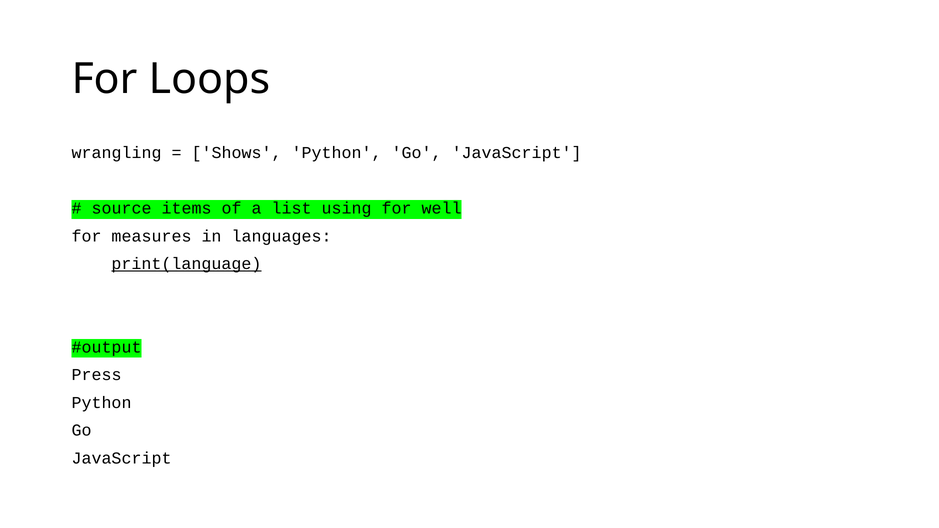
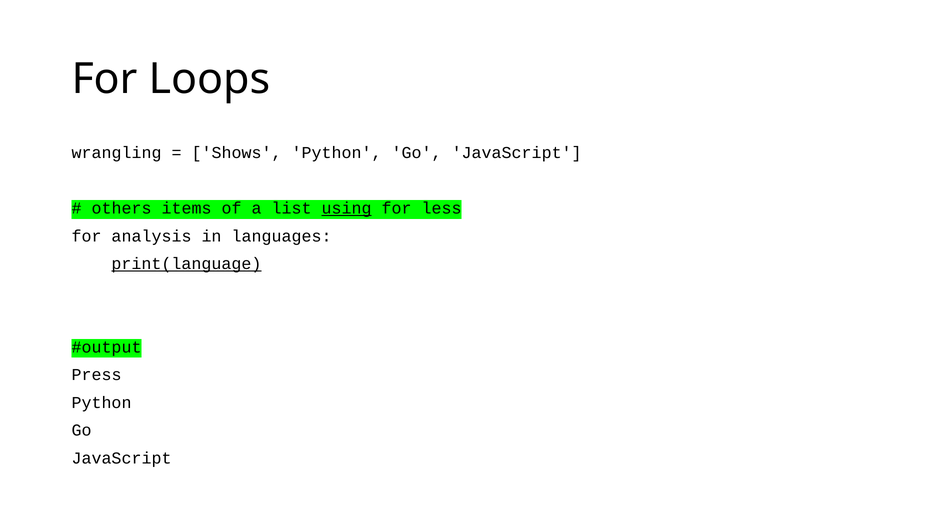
source: source -> others (122, 209)
using underline: none -> present (347, 209)
well: well -> less (442, 209)
measures: measures -> analysis (152, 236)
